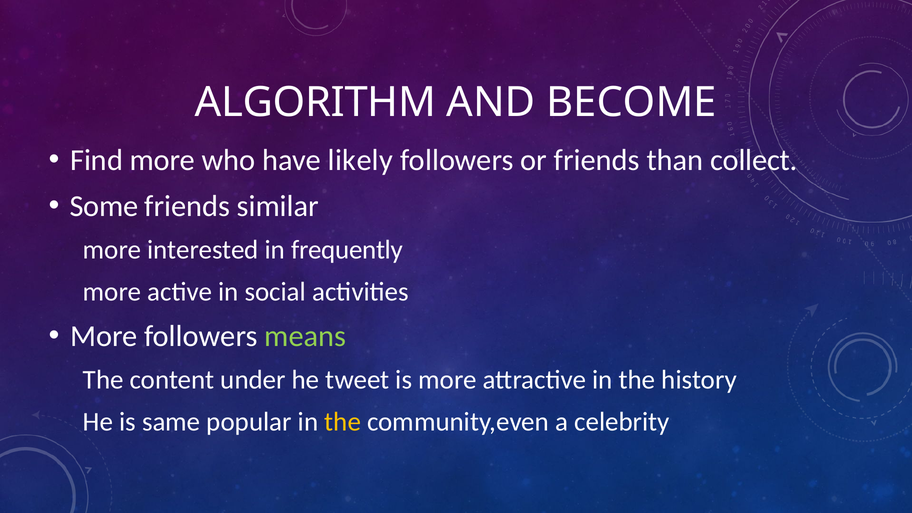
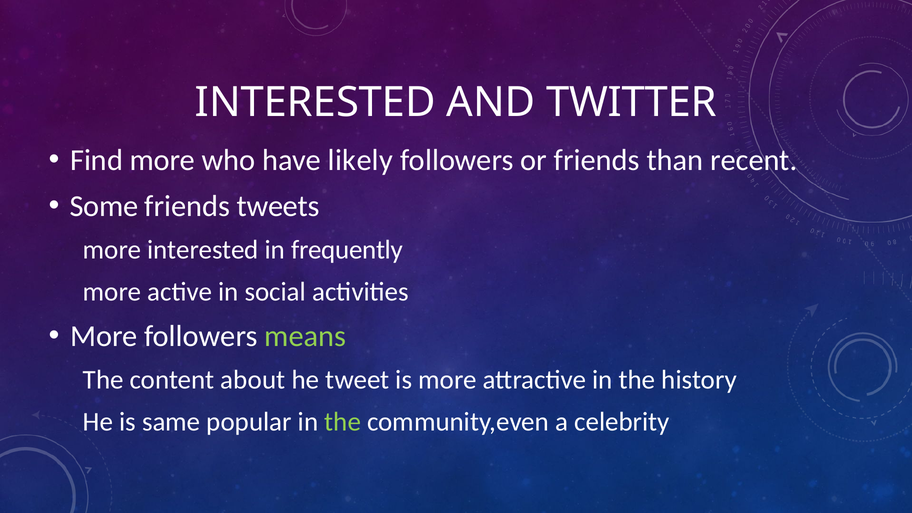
ALGORITHM: ALGORITHM -> INTERESTED (315, 102)
BECOME: BECOME -> TWITTER (632, 102)
collect: collect -> recent (754, 160)
similar: similar -> tweets (278, 206)
under: under -> about (253, 380)
the colour: yellow -> light green (343, 422)
